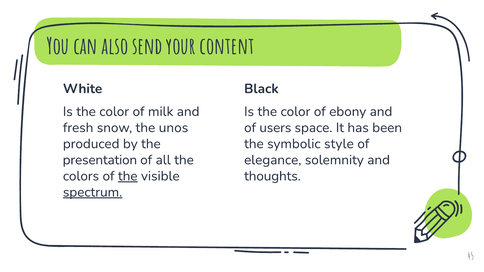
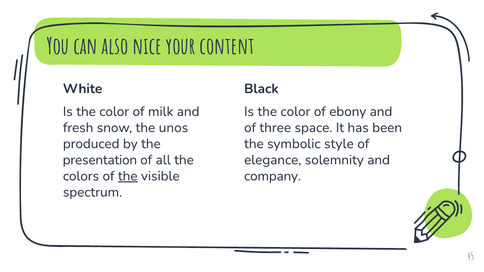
send: send -> nice (147, 47)
users: users -> three (275, 128)
thoughts: thoughts -> company (272, 176)
spectrum underline: present -> none (93, 192)
